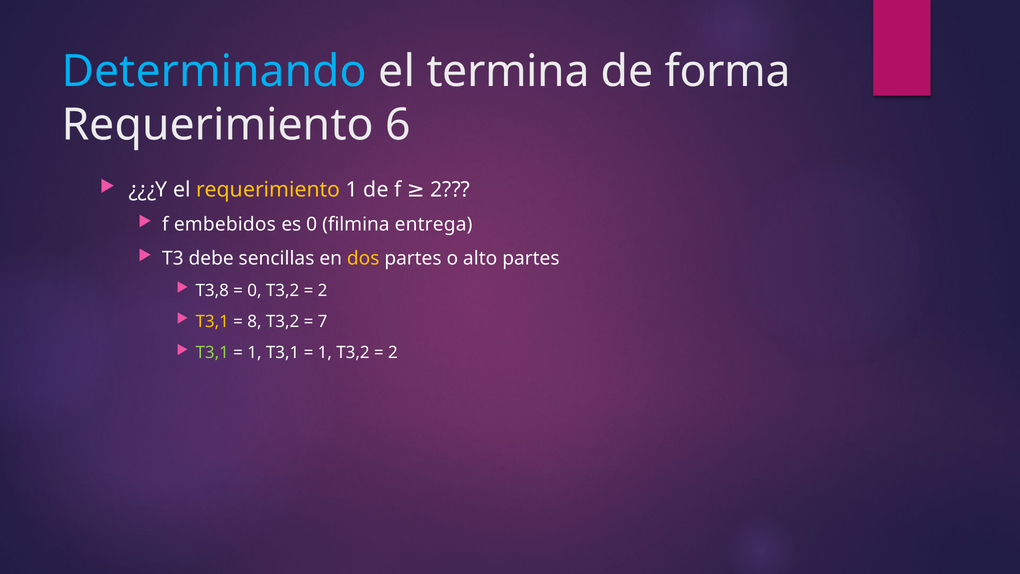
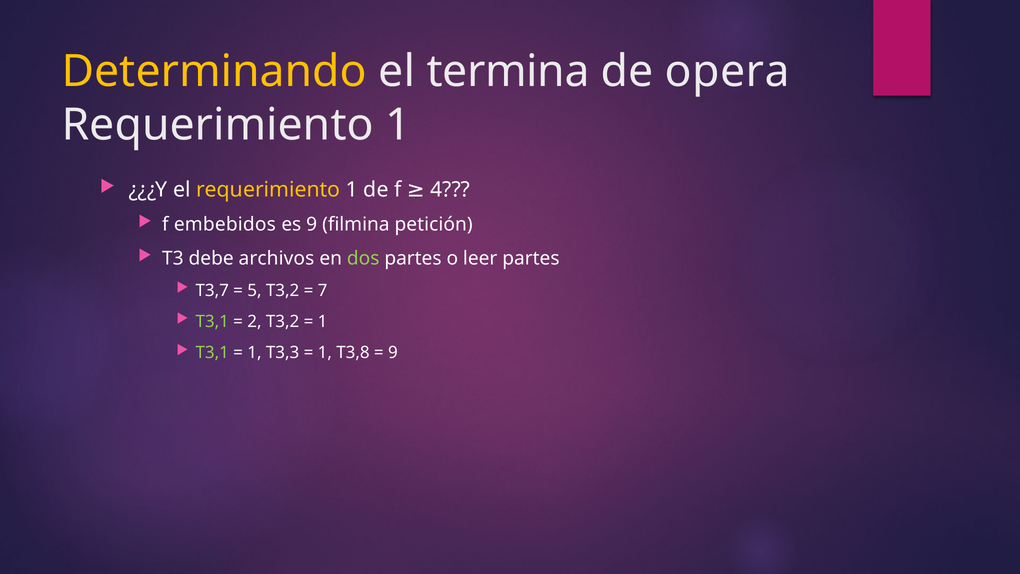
Determinando colour: light blue -> yellow (214, 72)
forma: forma -> opera (727, 72)
6: 6 -> 1 (398, 125)
f 2: 2 -> 4 (450, 190)
es 0: 0 -> 9 (312, 225)
entrega: entrega -> petición (434, 225)
sencillas: sencillas -> archivos (276, 258)
dos colour: yellow -> light green (363, 258)
alto: alto -> leer (480, 258)
T3,8: T3,8 -> T3,7 (212, 290)
0: 0 -> 5 (254, 290)
2: 2 -> 7 (323, 290)
T3,1 colour: yellow -> light green (212, 321)
8: 8 -> 2 (254, 321)
7: 7 -> 1 (323, 321)
1 T3,1: T3,1 -> T3,3 (283, 352)
1 T3,2: T3,2 -> T3,8 (353, 352)
2: 2 -> 9 (393, 352)
